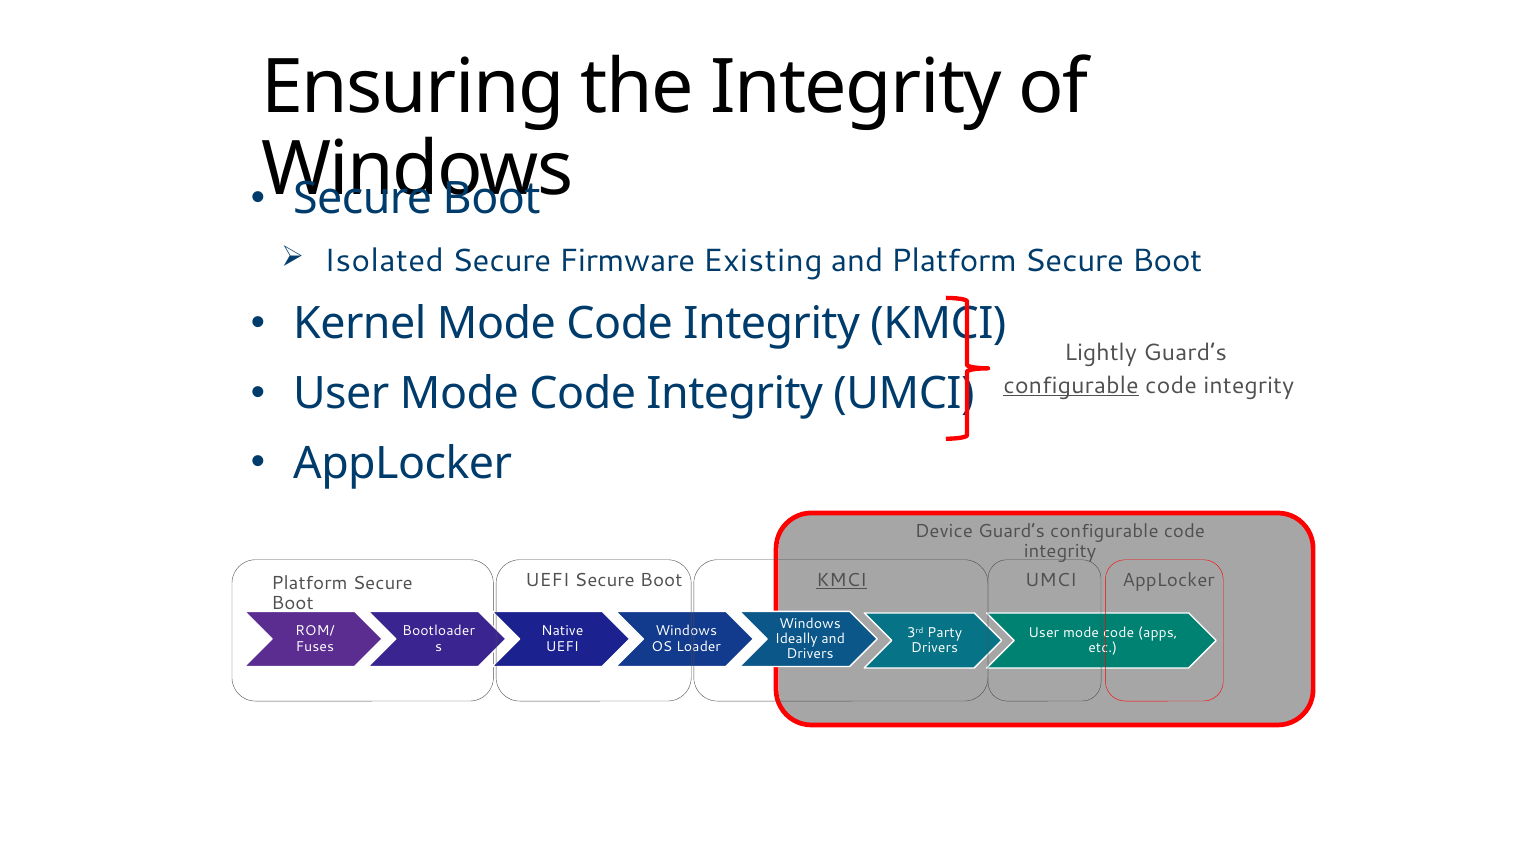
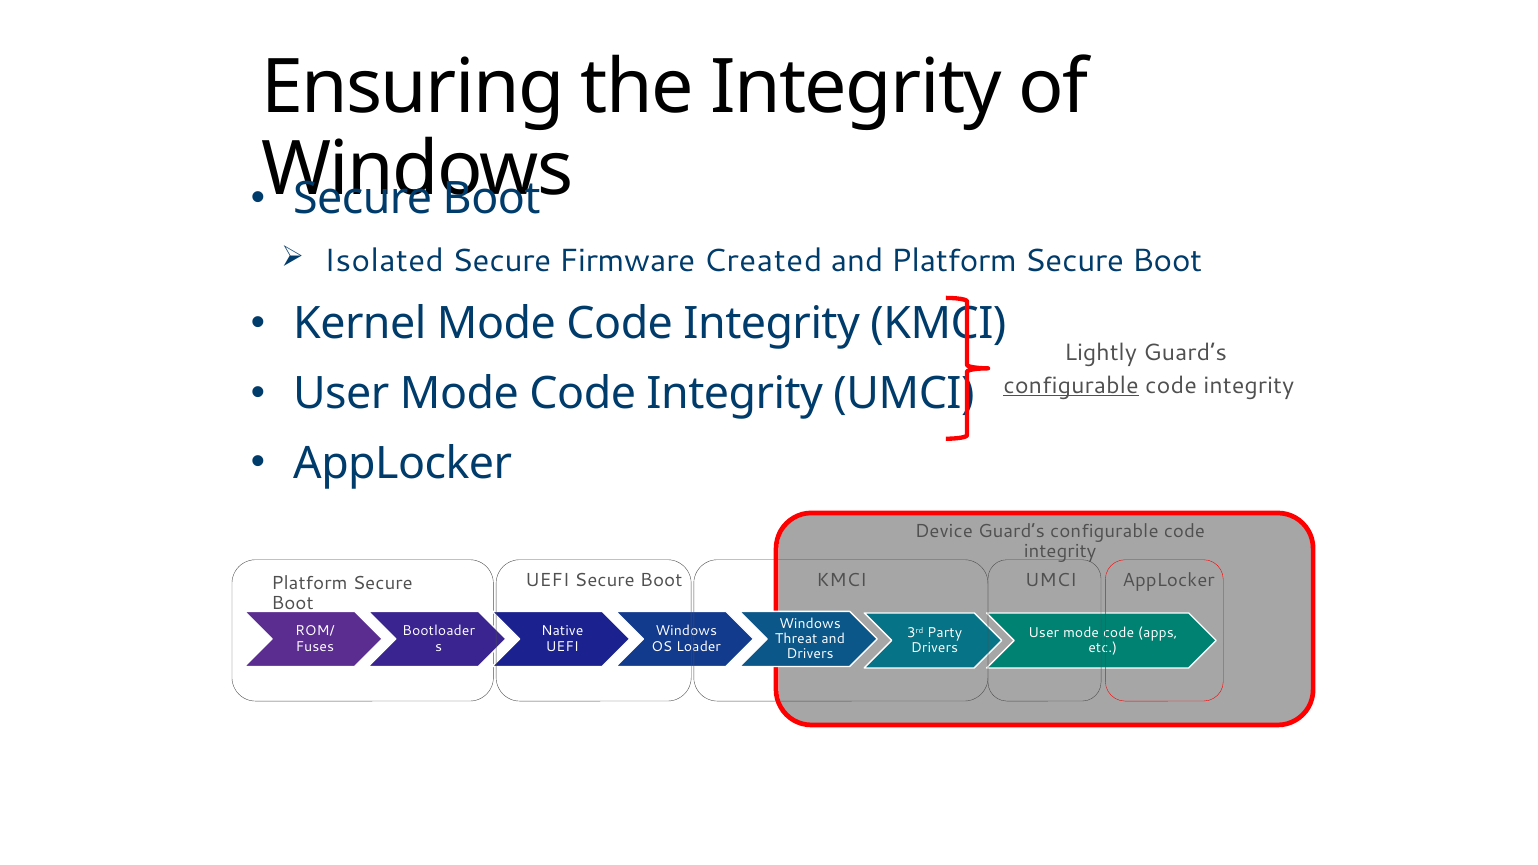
Existing: Existing -> Created (763, 261)
KMCI underline: present -> none (842, 580)
Ideally: Ideally -> Threat (796, 639)
